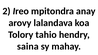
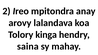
tahio: tahio -> kinga (46, 35)
